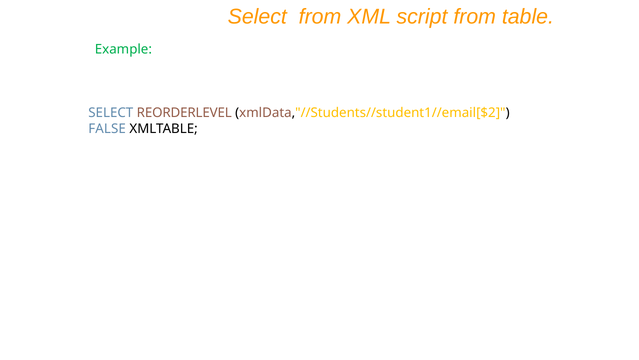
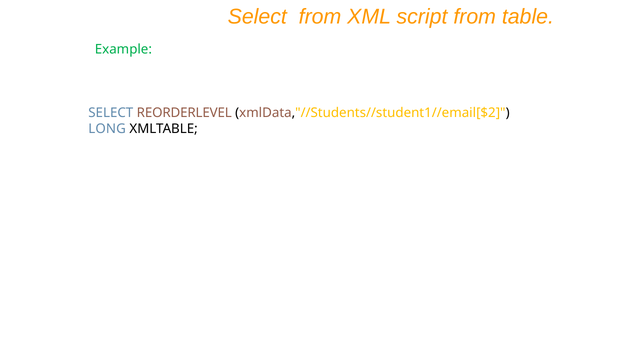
FALSE: FALSE -> LONG (107, 129)
